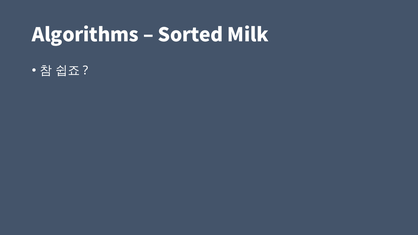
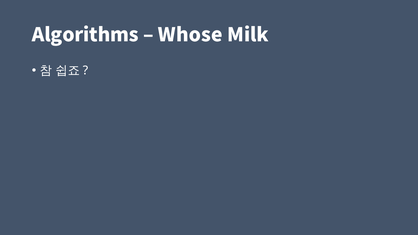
Sorted: Sorted -> Whose (190, 35)
